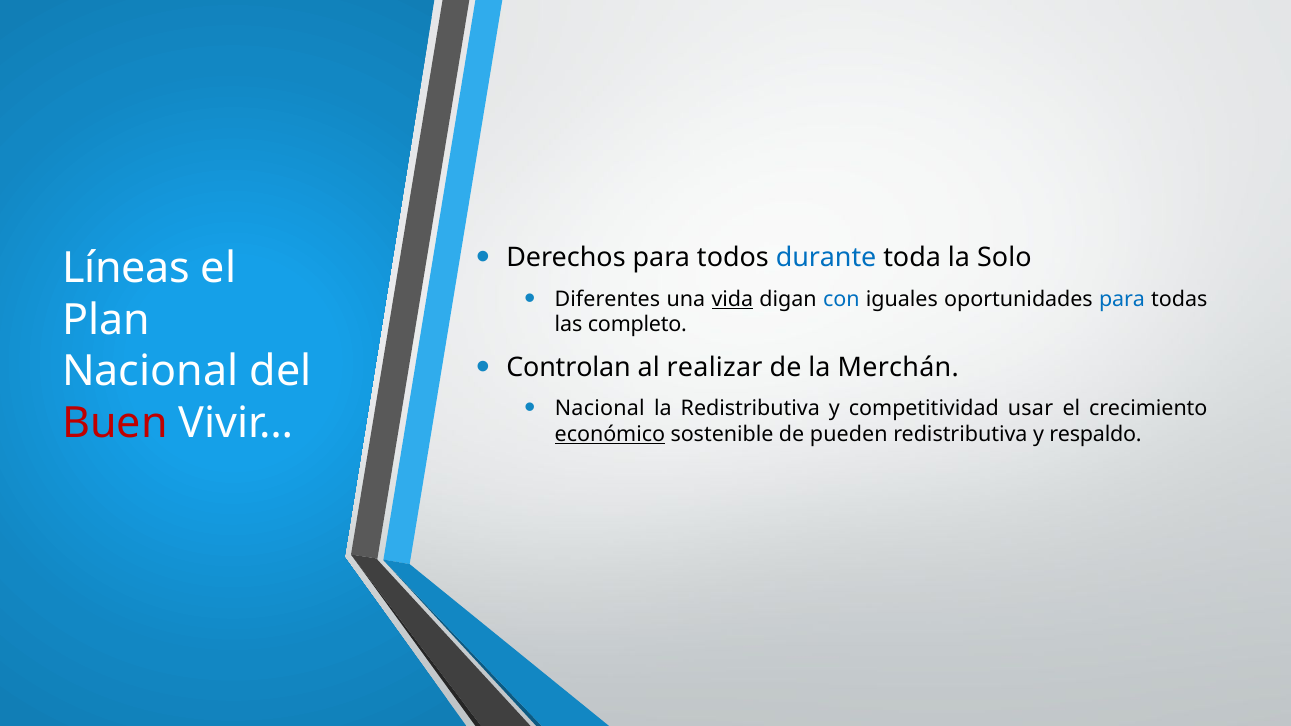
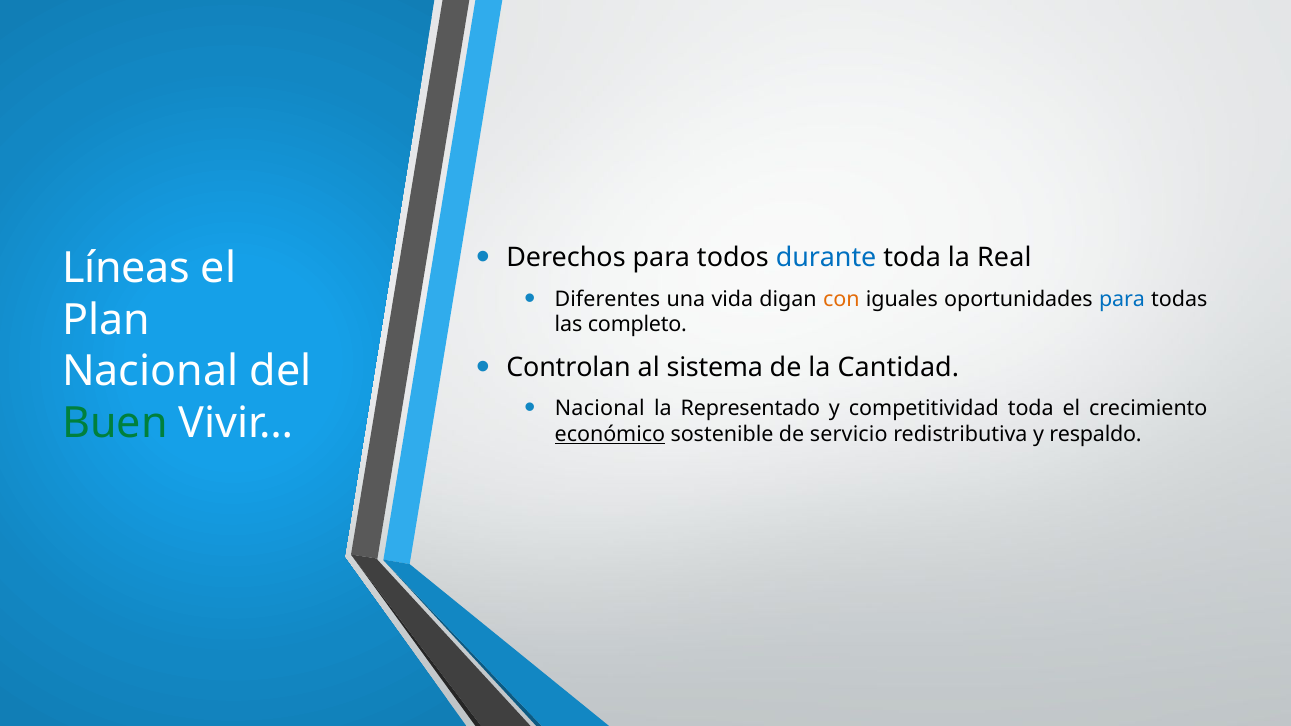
Solo: Solo -> Real (1004, 258)
vida underline: present -> none (732, 299)
con colour: blue -> orange (841, 299)
realizar: realizar -> sistema (715, 368)
Merchán: Merchán -> Cantidad (898, 368)
la Redistributiva: Redistributiva -> Representado (750, 409)
competitividad usar: usar -> toda (1031, 409)
Buen colour: red -> green (115, 423)
pueden: pueden -> servicio (849, 434)
